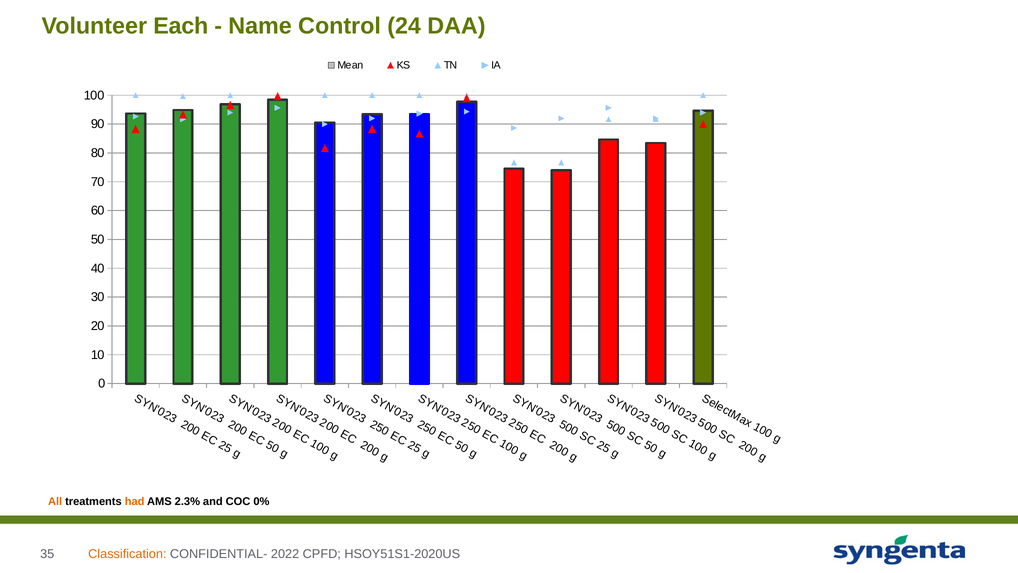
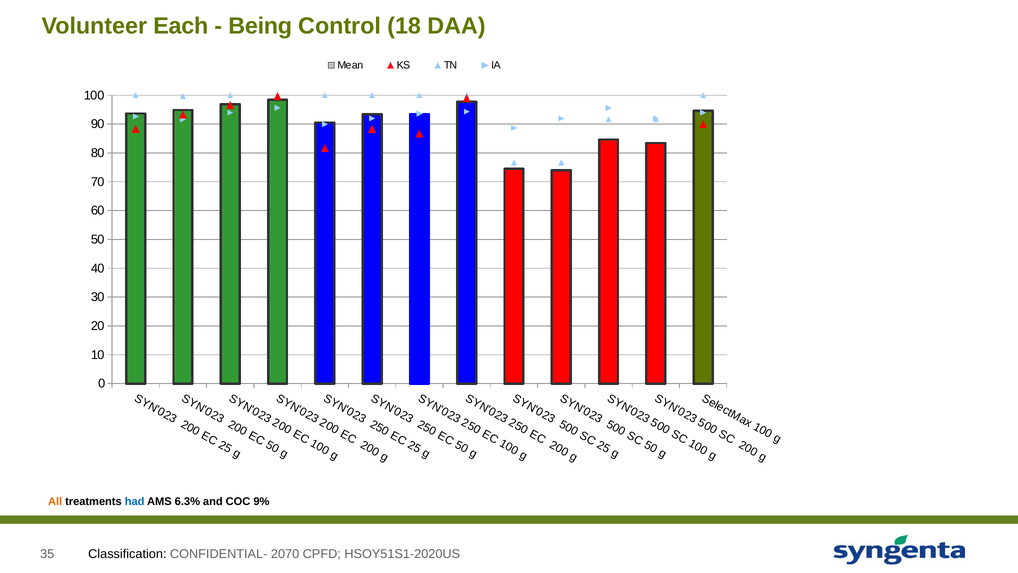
Name: Name -> Being (260, 26)
24: 24 -> 18 (404, 26)
had colour: orange -> blue (135, 501)
2.3%: 2.3% -> 6.3% (187, 501)
0%: 0% -> 9% (261, 501)
Classification colour: orange -> black (127, 554)
2022: 2022 -> 2070 (285, 554)
